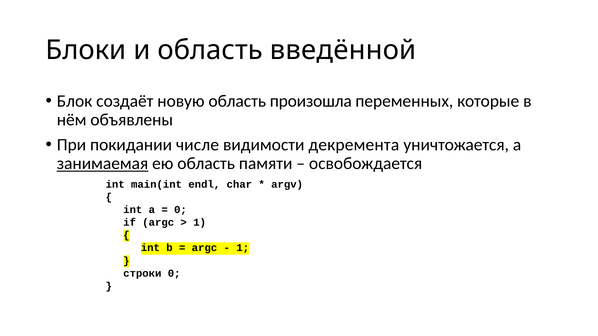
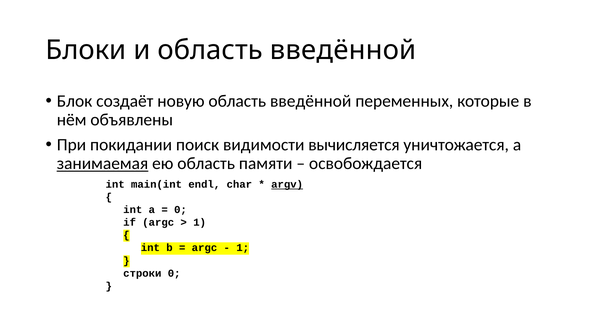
новую область произошла: произошла -> введённой (311, 101)
числе: числе -> поиск (198, 145)
декремента: декремента -> вычисляется (354, 145)
argv underline: none -> present (287, 185)
